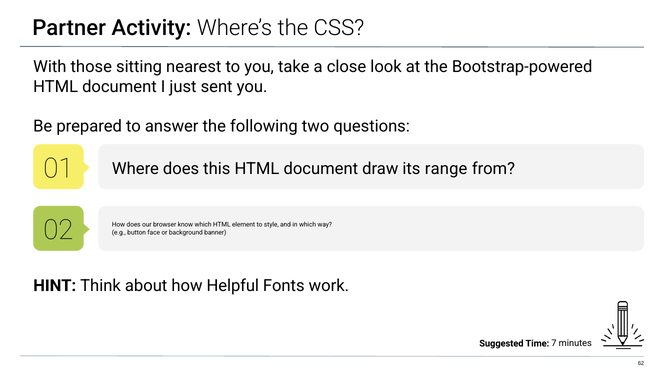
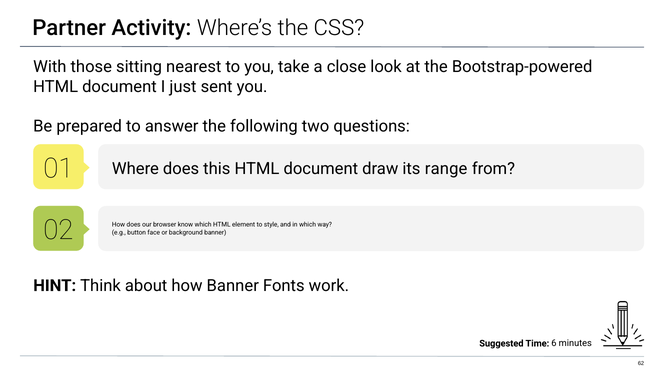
how Helpful: Helpful -> Banner (233, 286)
7: 7 -> 6 (554, 344)
